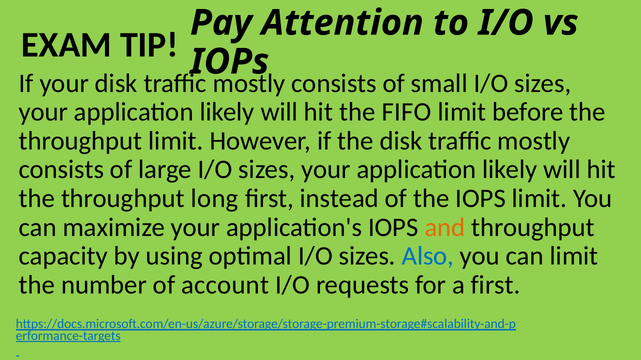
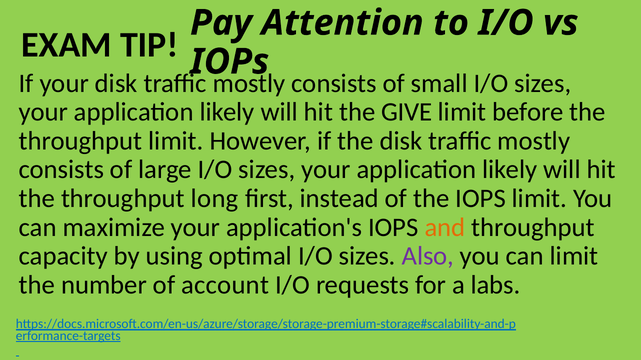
FIFO: FIFO -> GIVE (407, 112)
Also colour: blue -> purple (428, 256)
a first: first -> labs (496, 285)
